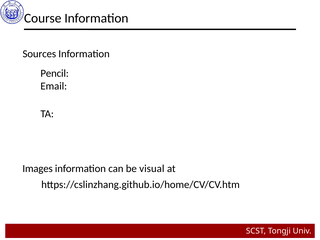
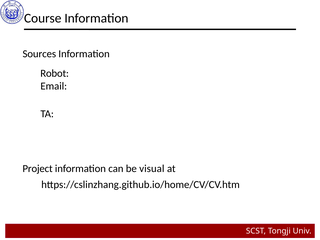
Pencil: Pencil -> Robot (55, 73)
Images: Images -> Project (38, 169)
